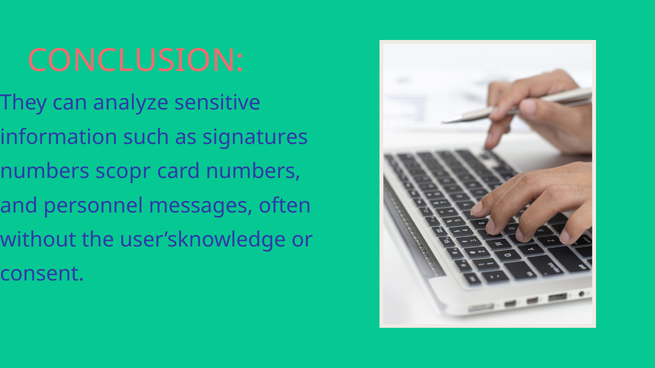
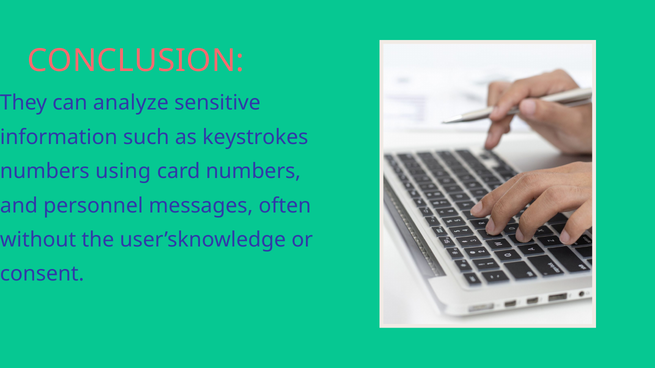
signatures: signatures -> keystrokes (255, 137)
scopr: scopr -> using (123, 172)
